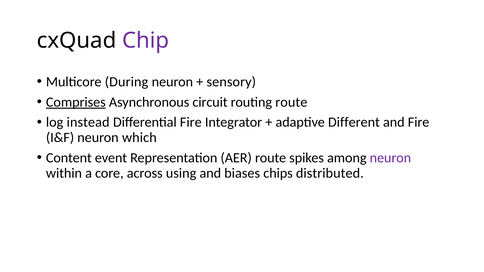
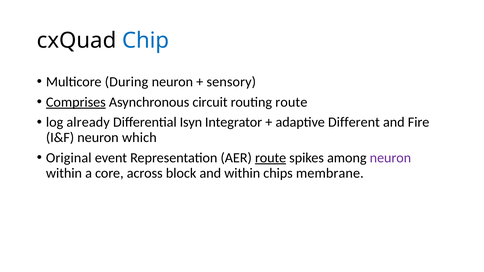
Chip colour: purple -> blue (146, 41)
instead: instead -> already (88, 122)
Differential Fire: Fire -> Isyn (191, 122)
Content: Content -> Original (69, 158)
route underline: none -> present (271, 158)
using: using -> block (181, 173)
and biases: biases -> within (242, 173)
distributed: distributed -> membrane (330, 173)
